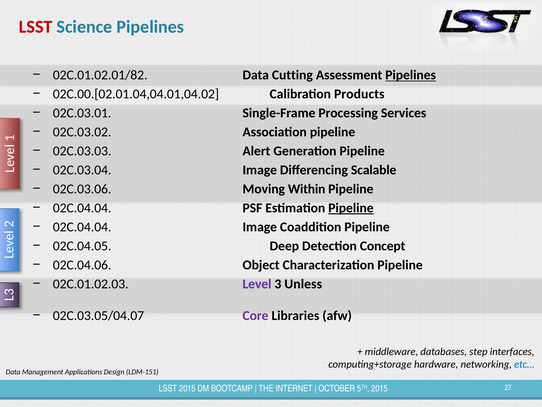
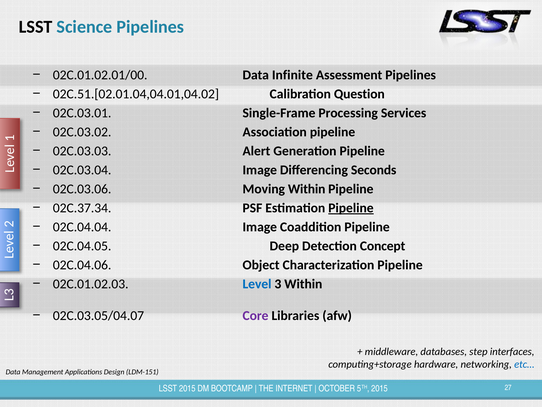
LSST colour: red -> black (36, 27)
02C.01.02.01/82: 02C.01.02.01/82 -> 02C.01.02.01/00 (100, 75)
Cutting: Cutting -> Infinite (292, 75)
Pipelines underline: present -> none (411, 75)
02C.00.[02.01.04,04.01,04.02: 02C.00.[02.01.04,04.01,04.02 -> 02C.51.[02.01.04,04.01,04.02 (136, 94)
Products: Products -> Question (359, 94)
Scalable: Scalable -> Seconds (374, 170)
02C.04.04: 02C.04.04 -> 02C.37.34 (82, 208)
Level colour: purple -> blue (257, 284)
3 Unless: Unless -> Within (303, 284)
